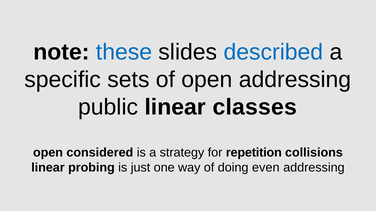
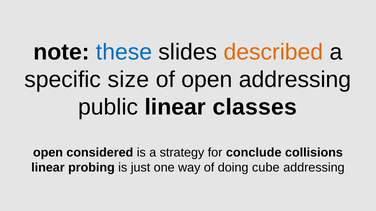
described colour: blue -> orange (273, 52)
sets: sets -> size (128, 80)
repetition: repetition -> conclude (254, 153)
even: even -> cube (266, 168)
